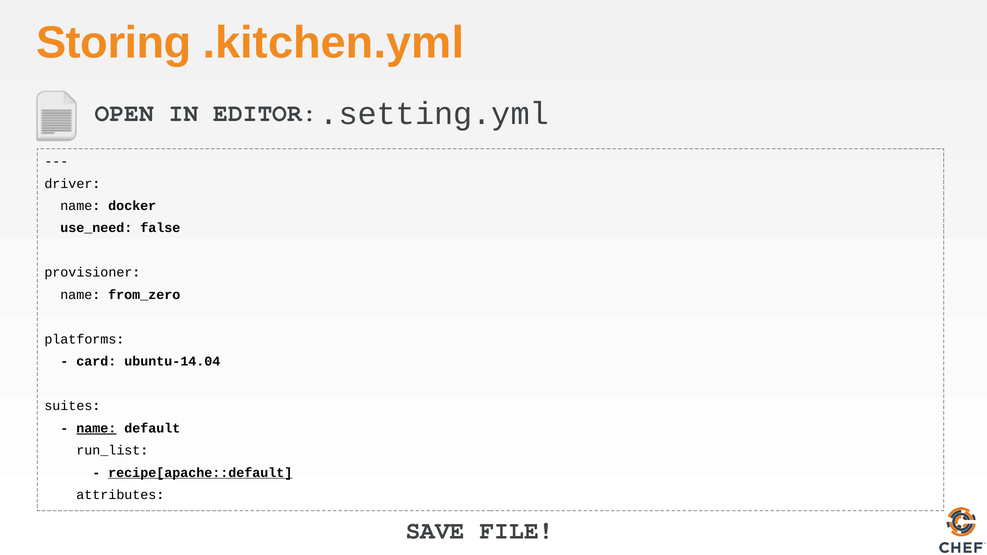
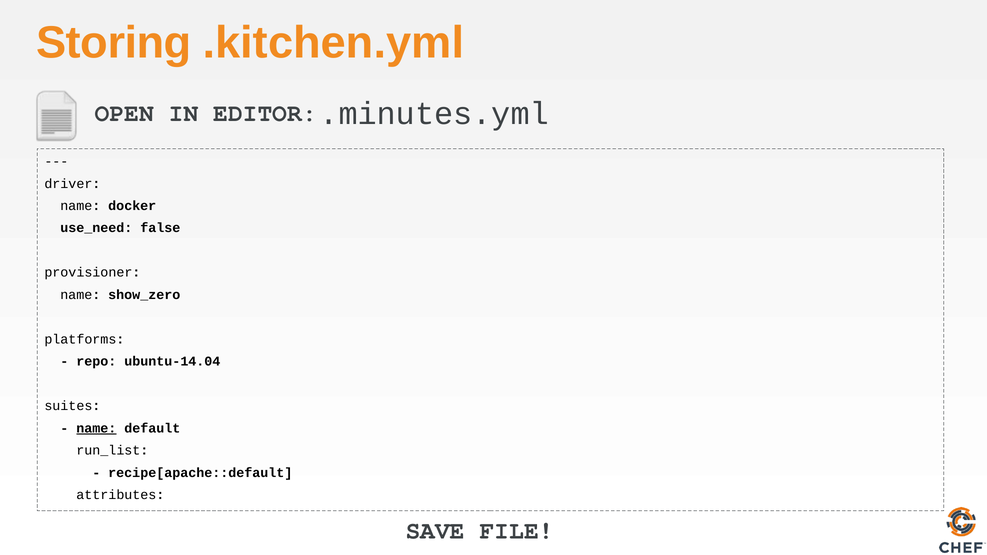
.setting.yml: .setting.yml -> .minutes.yml (434, 114)
from_zero: from_zero -> show_zero (144, 295)
card: card -> repo (96, 362)
recipe[apache::default underline: present -> none (200, 473)
